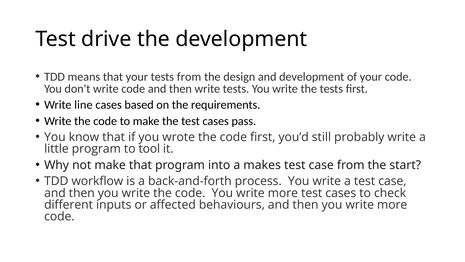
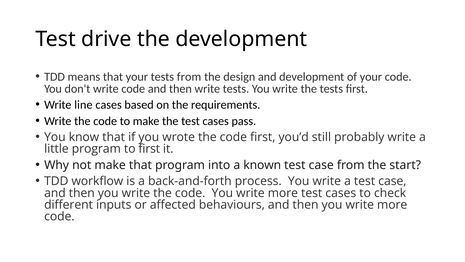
to tool: tool -> first (149, 149)
makes: makes -> known (262, 165)
